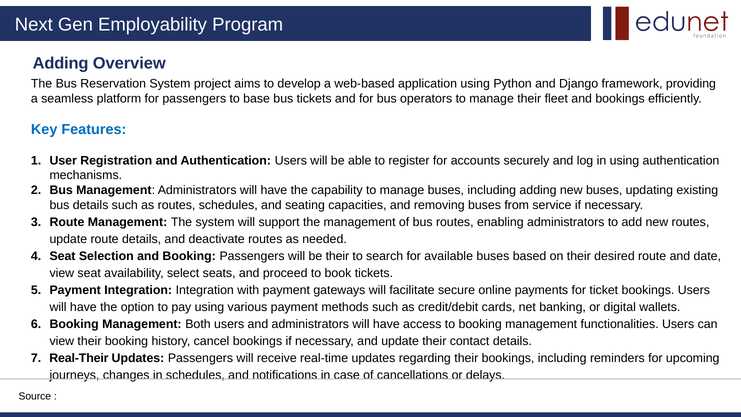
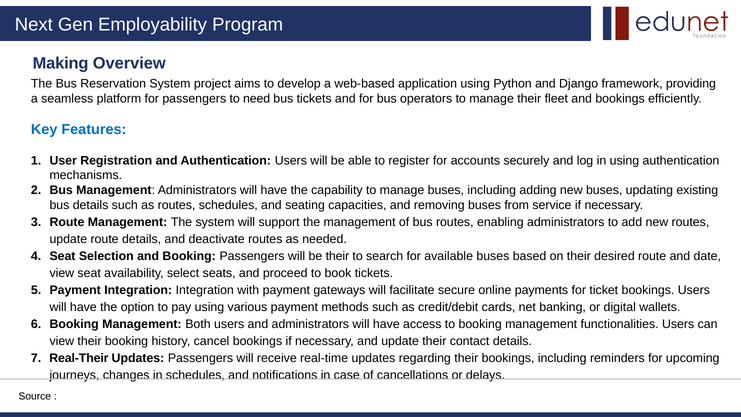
Adding: Adding -> Making (61, 63)
base: base -> need (257, 99)
